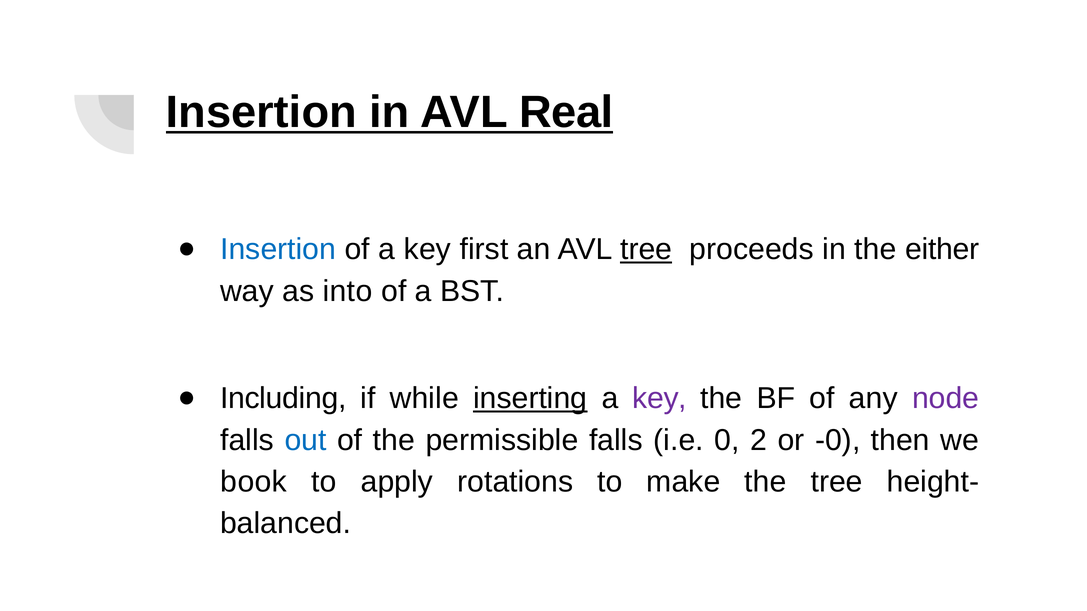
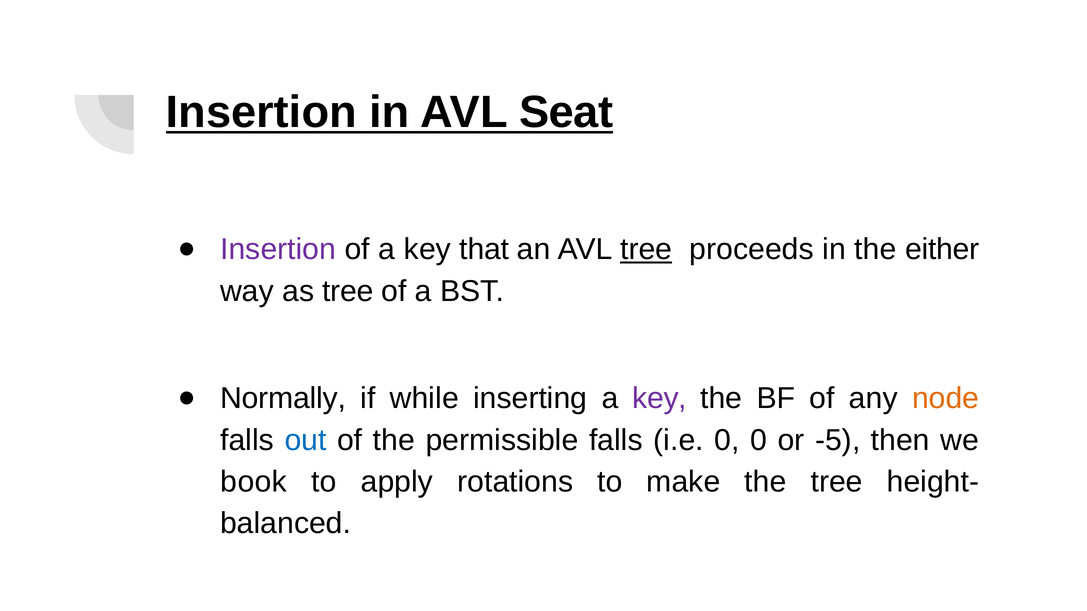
Real: Real -> Seat (566, 112)
Insertion colour: blue -> purple (278, 250)
first: first -> that (484, 250)
as into: into -> tree (348, 291)
Including: Including -> Normally (283, 399)
inserting underline: present -> none (530, 399)
node colour: purple -> orange (946, 399)
0 2: 2 -> 0 (759, 440)
-0: -0 -> -5 (838, 440)
